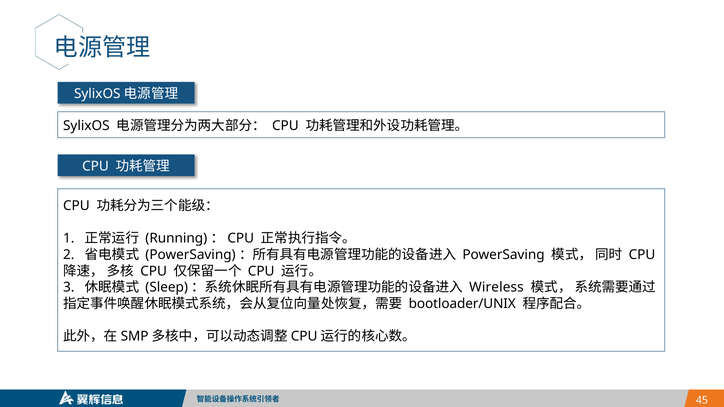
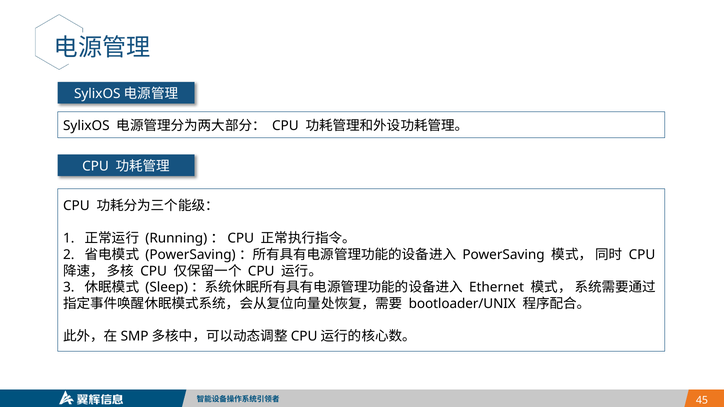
Wireless: Wireless -> Ethernet (497, 287)
